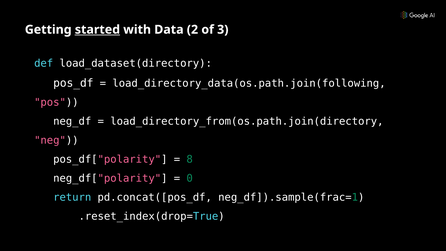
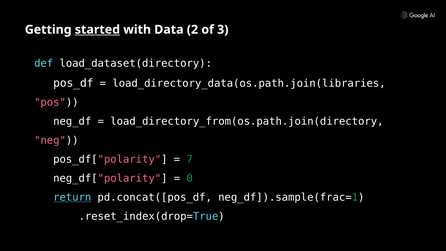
load_directory_data(os.path.join(following: load_directory_data(os.path.join(following -> load_directory_data(os.path.join(libraries (249, 83)
8: 8 -> 7 (190, 159)
return underline: none -> present (72, 197)
